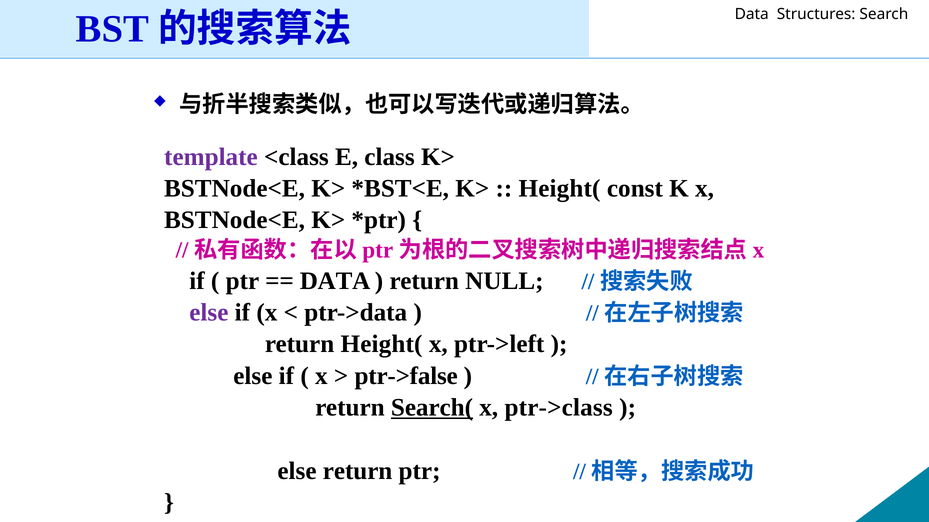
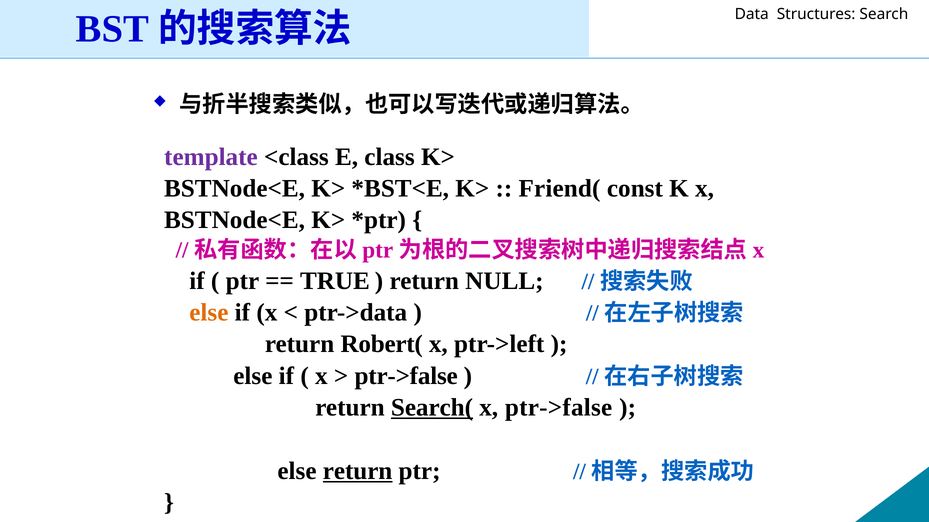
Height(: Height( -> Friend( (560, 189)
DATA: DATA -> TRUE (335, 281)
else colour: purple -> orange (209, 313)
return Height(: Height( -> Robert( (382, 345)
x ptr->class: ptr->class -> ptr->false (559, 408)
return underline: none -> present (358, 471)
